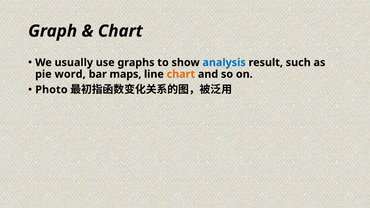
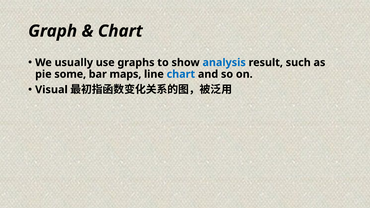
word: word -> some (70, 74)
chart colour: orange -> blue (181, 74)
Photo: Photo -> Visual (51, 90)
